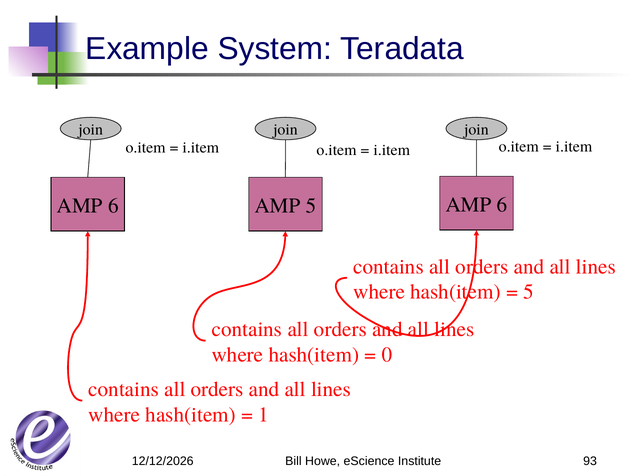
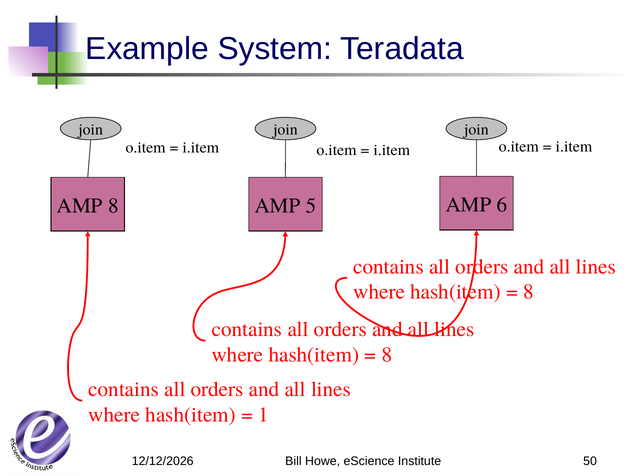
6: 6 -> 8 (113, 206)
5: 5 -> 8 (528, 292)
0: 0 -> 8 (387, 355)
93: 93 -> 50 (590, 461)
